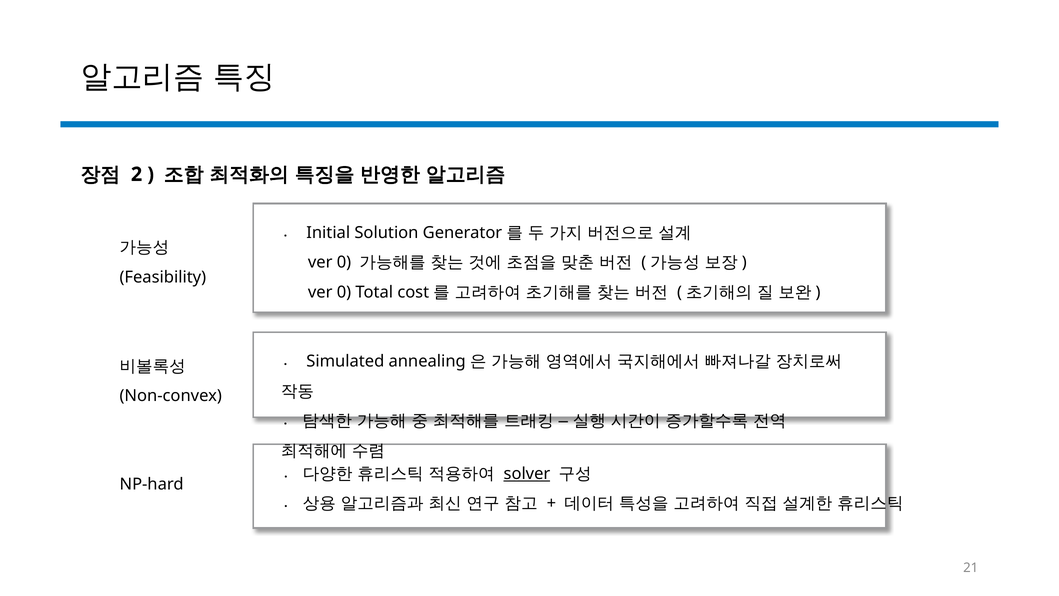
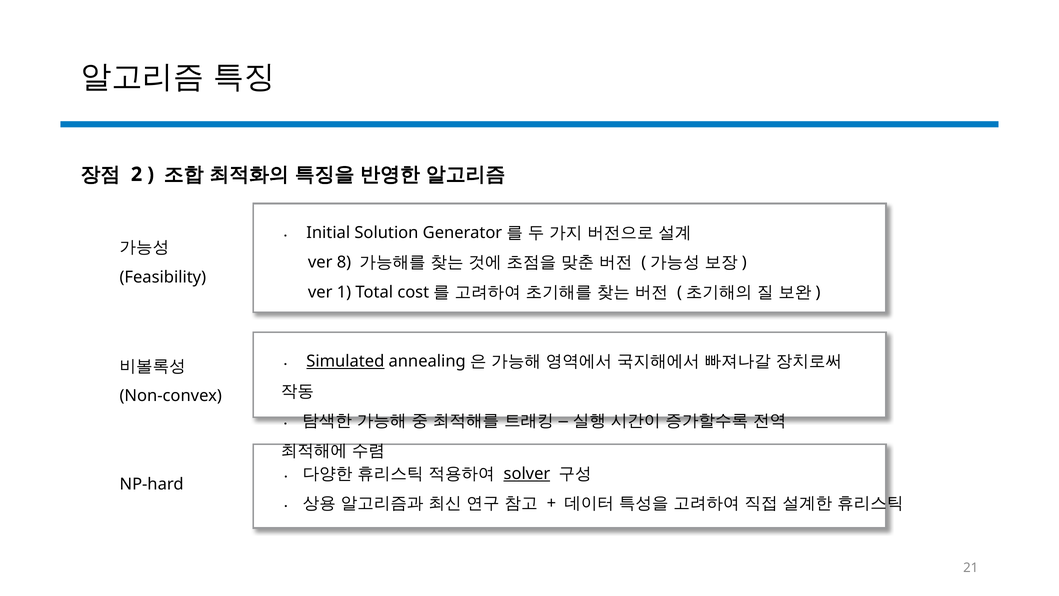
0: 0 -> 8 (344, 262)
0: 0 -> 1 (344, 292)
Simulated underline: none -> present (345, 361)
